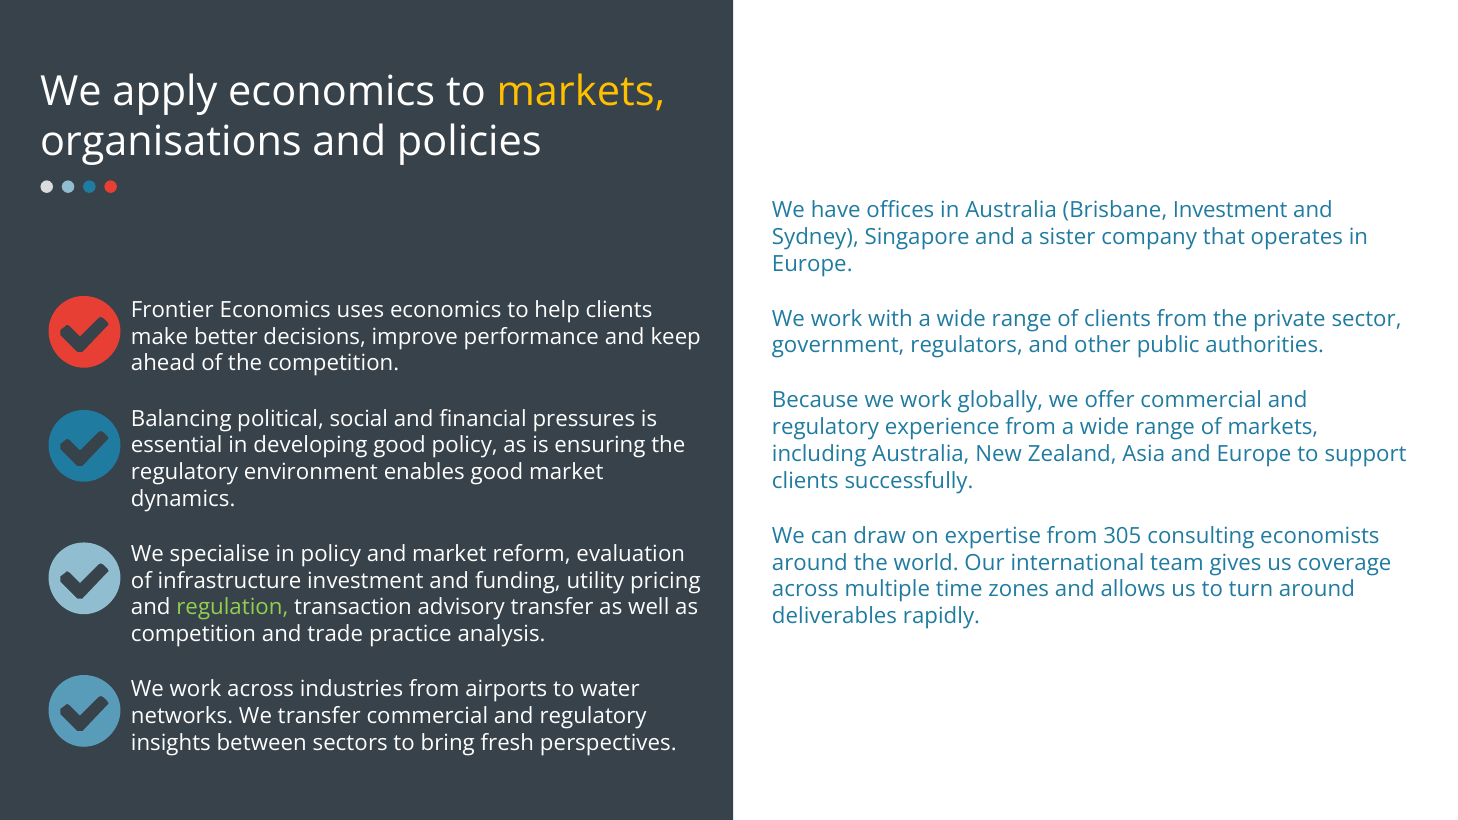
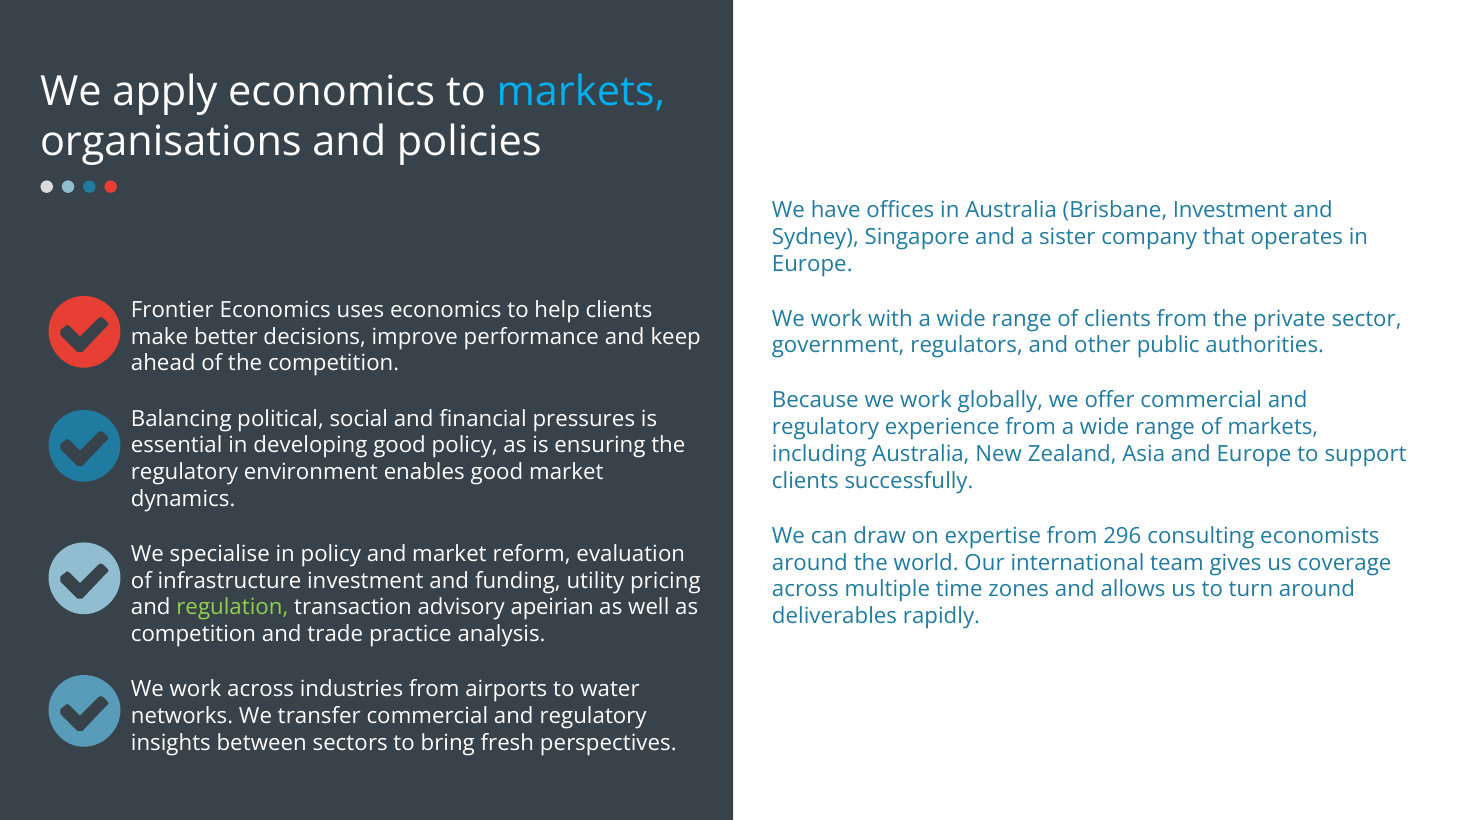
markets colour: yellow -> light blue (581, 92)
305: 305 -> 296 (1122, 536)
advisory transfer: transfer -> apeirian (552, 608)
